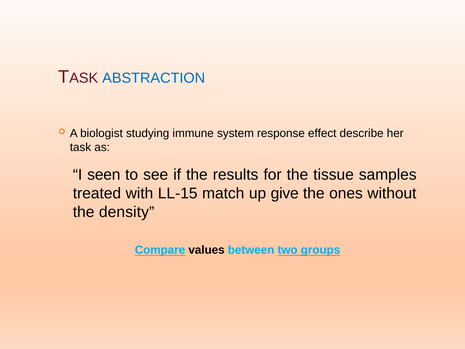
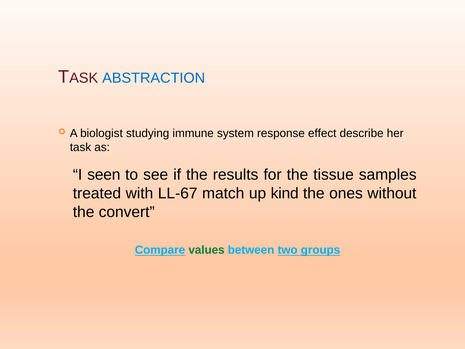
LL-15: LL-15 -> LL-67 (178, 193)
give: give -> kind (285, 193)
density: density -> convert (127, 212)
values colour: black -> green (207, 250)
